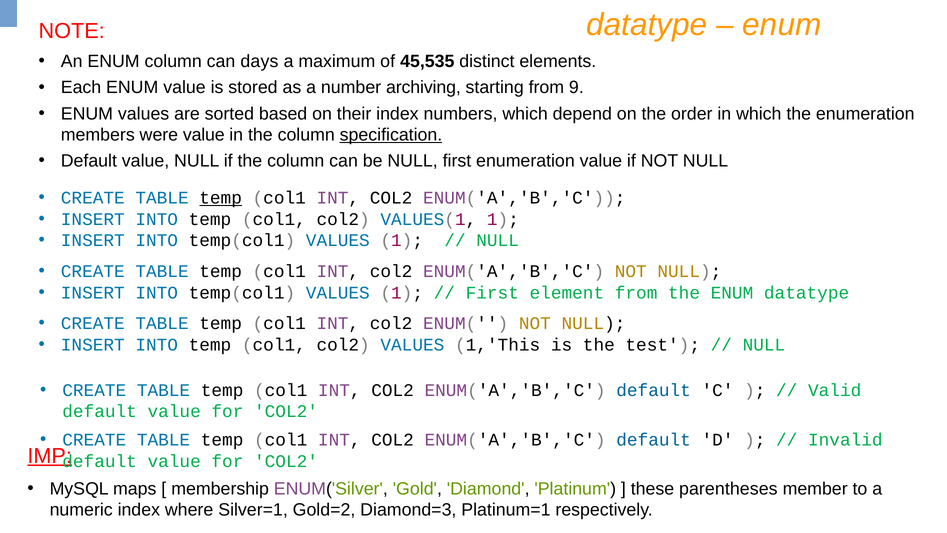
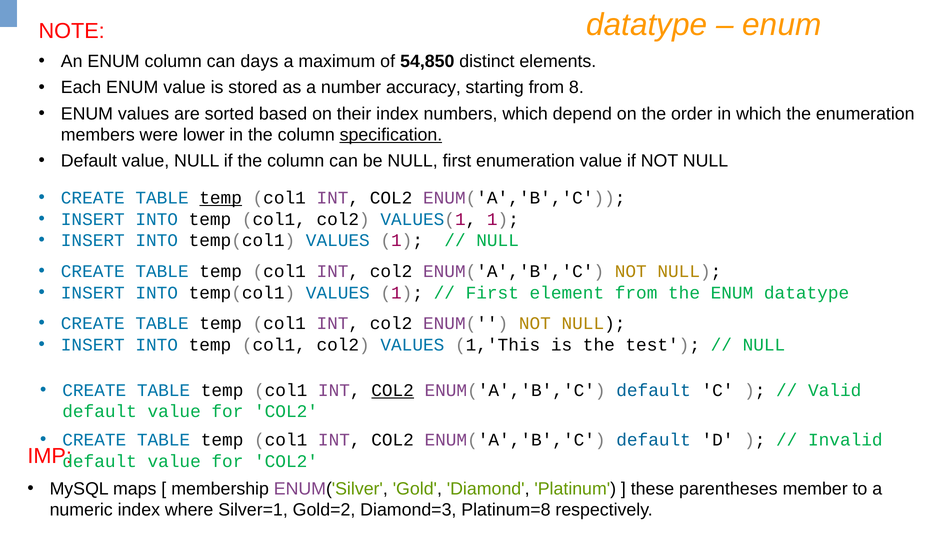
45,535: 45,535 -> 54,850 (427, 62)
archiving: archiving -> accuracy (423, 88)
9: 9 -> 8 (576, 88)
were value: value -> lower (204, 135)
COL2 underline: none -> present (393, 390)
IMP underline: present -> none (50, 456)
Platinum=1: Platinum=1 -> Platinum=8 (506, 510)
